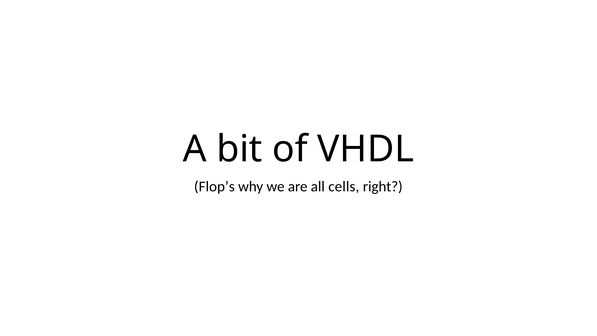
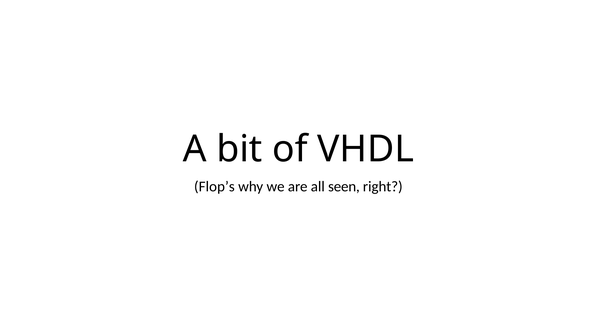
cells: cells -> seen (344, 187)
